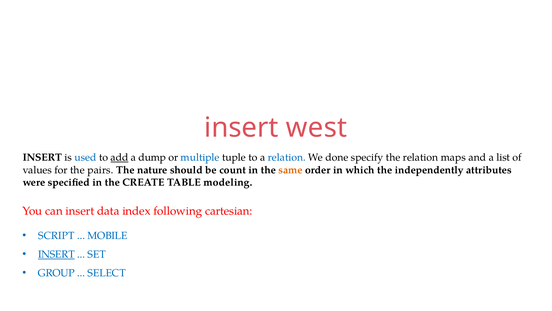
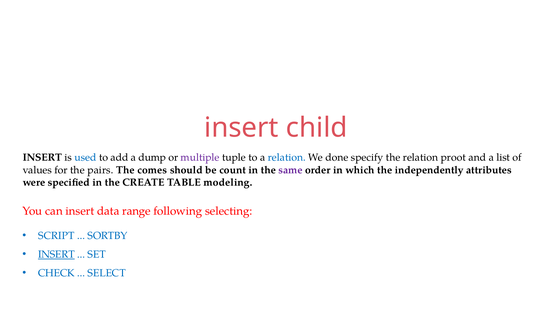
west: west -> child (317, 127)
add underline: present -> none (119, 157)
multiple colour: blue -> purple (200, 157)
maps: maps -> proot (453, 157)
nature: nature -> comes (152, 170)
same colour: orange -> purple (290, 170)
index: index -> range (137, 211)
cartesian: cartesian -> selecting (229, 211)
MOBILE: MOBILE -> SORTBY (108, 235)
GROUP: GROUP -> CHECK (56, 273)
